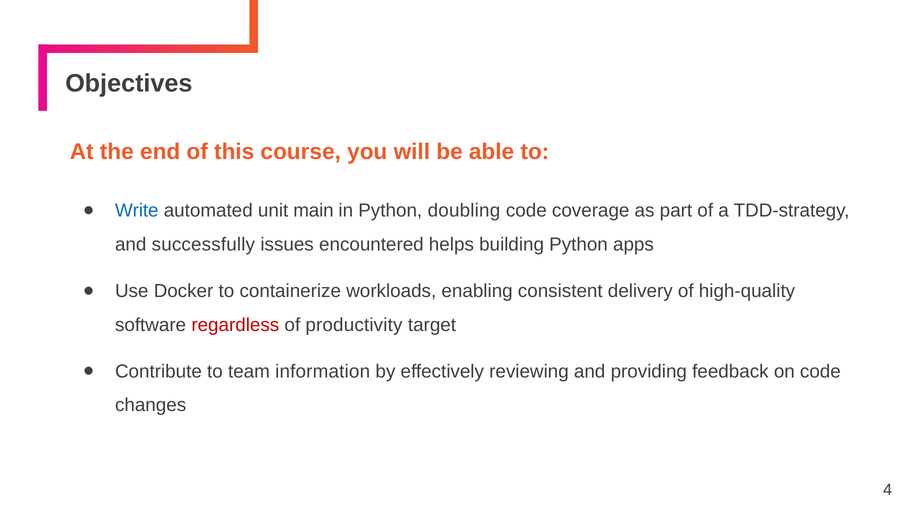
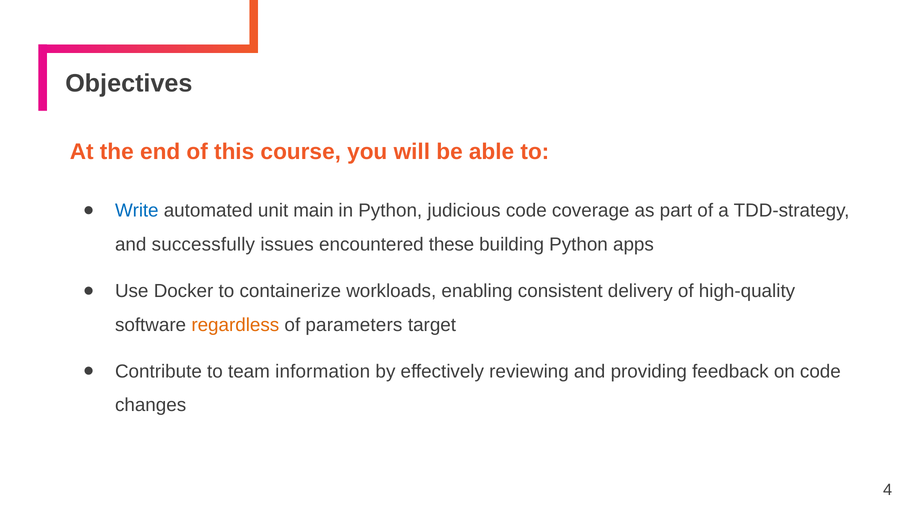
doubling: doubling -> judicious (464, 211)
helps: helps -> these (452, 244)
regardless colour: red -> orange (235, 325)
productivity: productivity -> parameters (354, 325)
